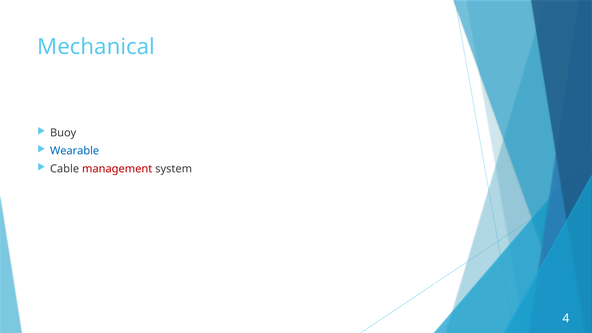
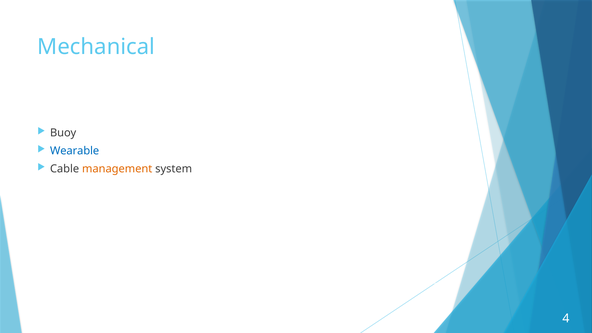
management colour: red -> orange (117, 169)
